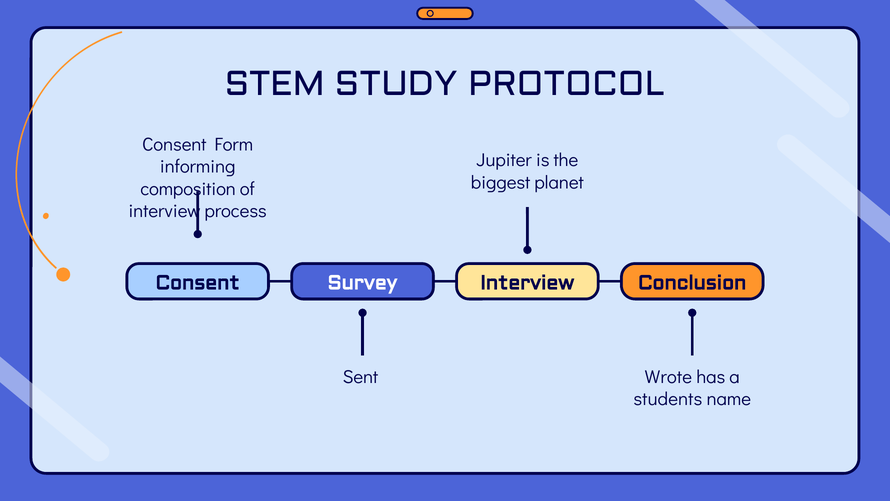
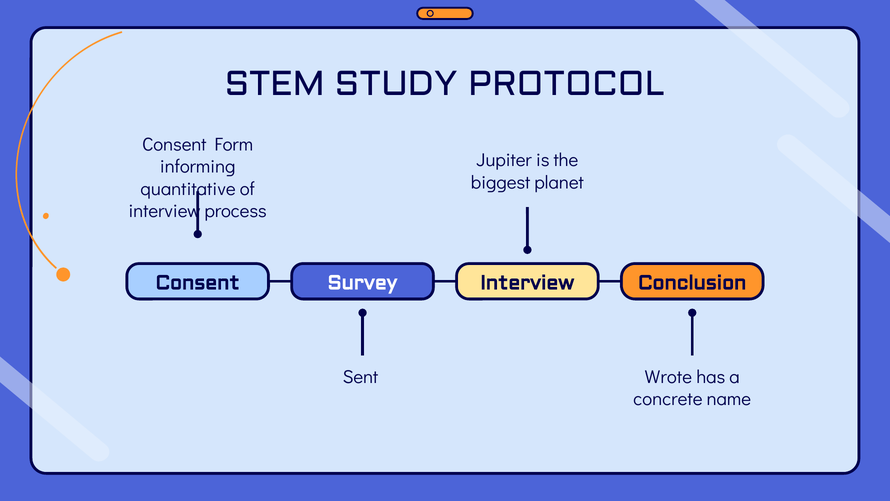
composition: composition -> quantitative (188, 189)
students: students -> concrete (668, 399)
